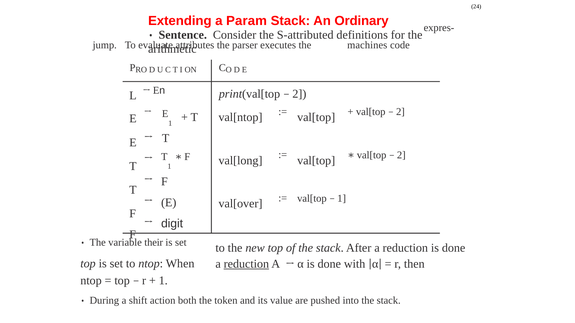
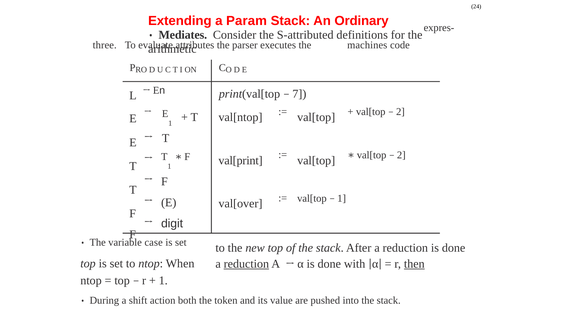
Sentence: Sentence -> Mediates (183, 35)
jump: jump -> three (105, 45)
2: 2 -> 7 (299, 94)
val[long: val[long -> val[print (241, 161)
their: their -> case (154, 243)
then underline: none -> present (414, 264)
